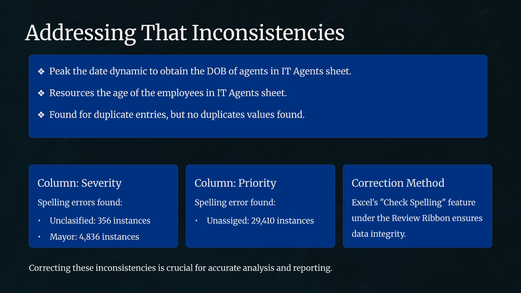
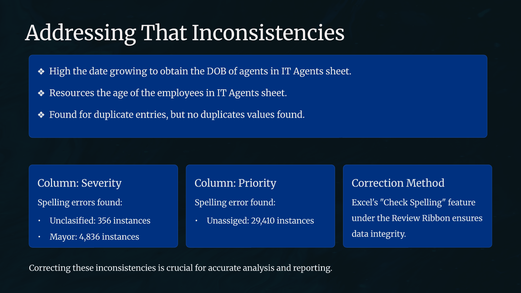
Peak: Peak -> High (60, 71)
dynamic: dynamic -> growing (128, 71)
